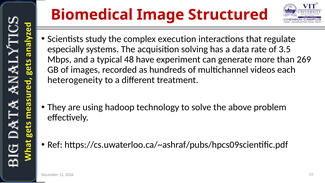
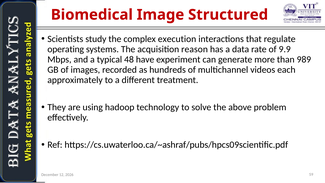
especially: especially -> operating (66, 49)
solving: solving -> reason (195, 49)
3.5: 3.5 -> 9.9 (285, 49)
269: 269 -> 989 (304, 59)
heterogeneity: heterogeneity -> approximately (75, 80)
